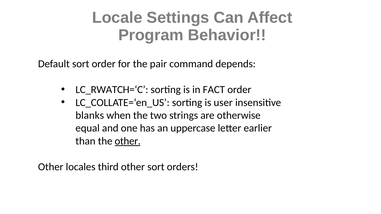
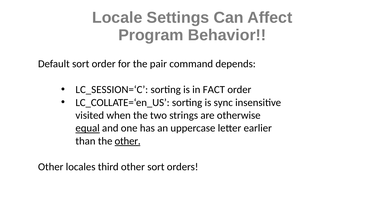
LC_RWATCH=‘C: LC_RWATCH=‘C -> LC_SESSION=‘C (112, 90)
user: user -> sync (223, 103)
blanks: blanks -> visited (90, 116)
equal underline: none -> present (88, 128)
